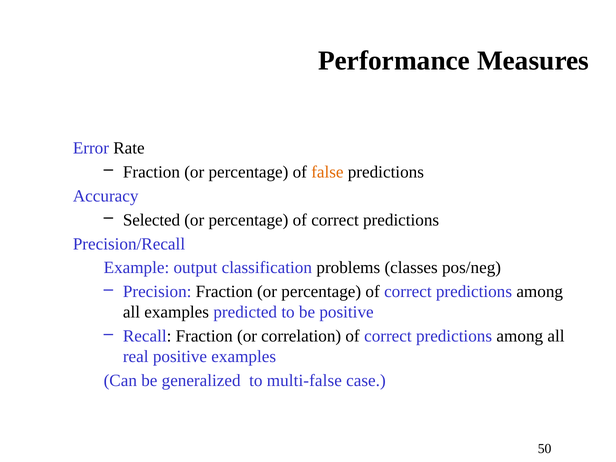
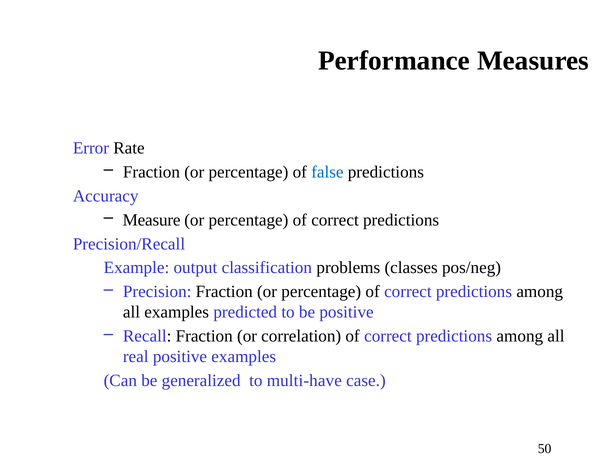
false colour: orange -> blue (327, 172)
Selected: Selected -> Measure (152, 220)
multi-false: multi-false -> multi-have (304, 381)
